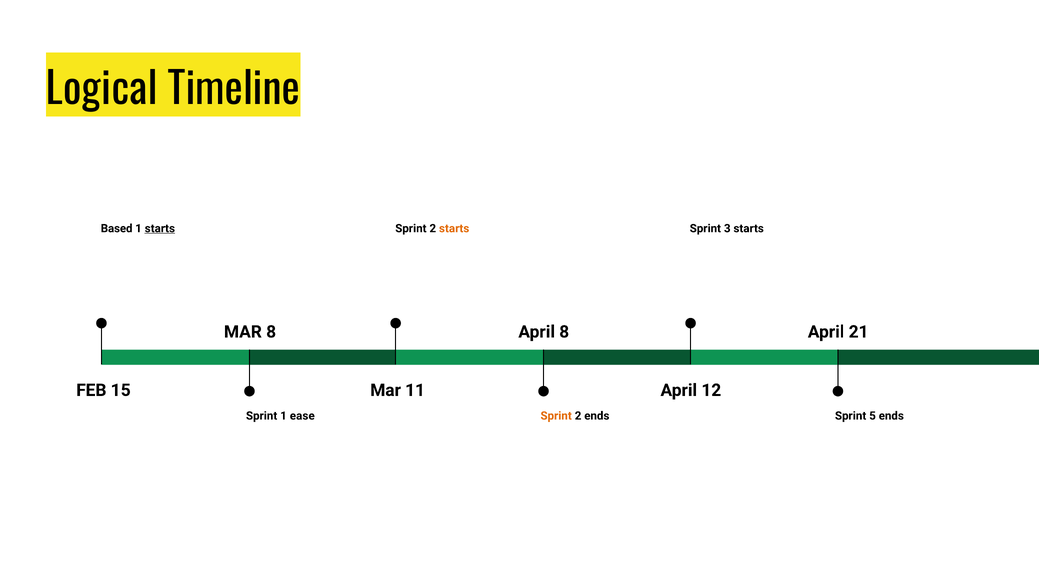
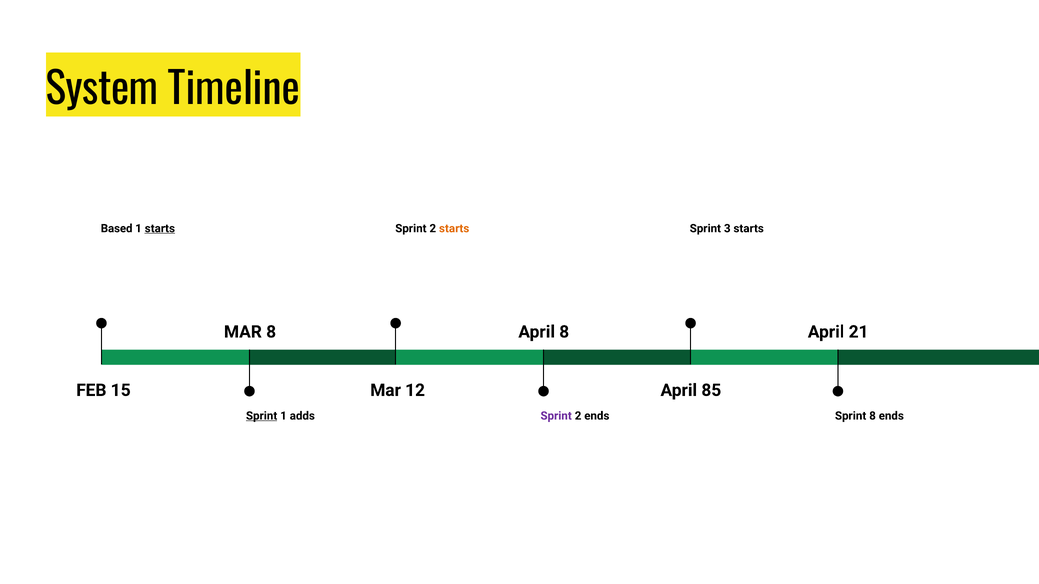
Logical: Logical -> System (102, 90)
11: 11 -> 12 (415, 391)
12: 12 -> 85 (711, 391)
Sprint underline: none -> present (262, 416)
ease: ease -> adds (302, 416)
Sprint colour: orange -> purple (556, 416)
Sprint 5: 5 -> 8 (873, 416)
